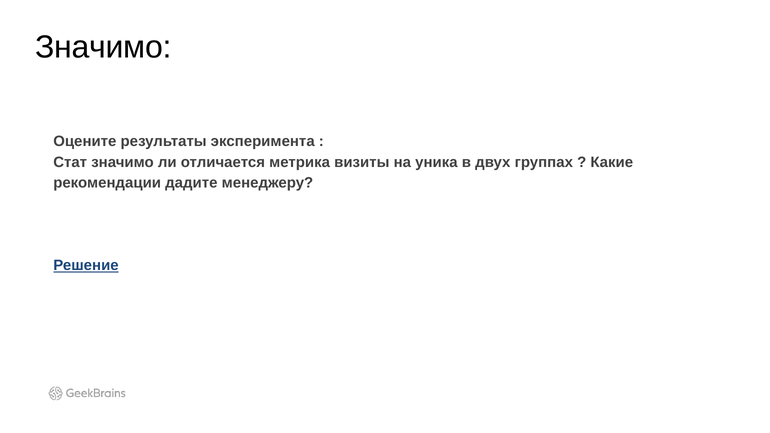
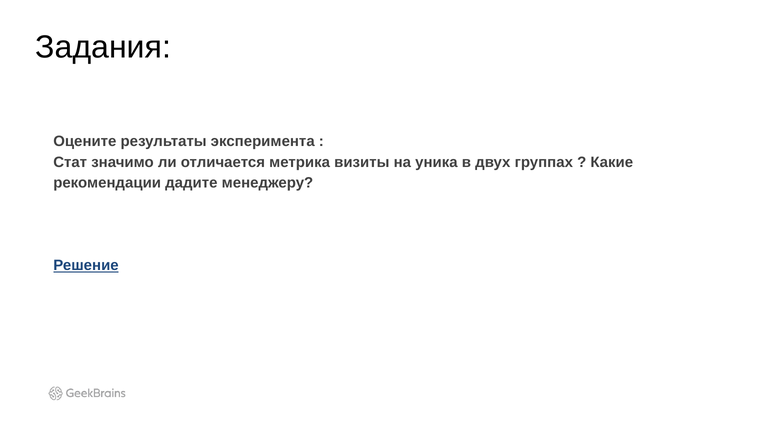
Значимо: Значимо -> Задания (103, 47)
